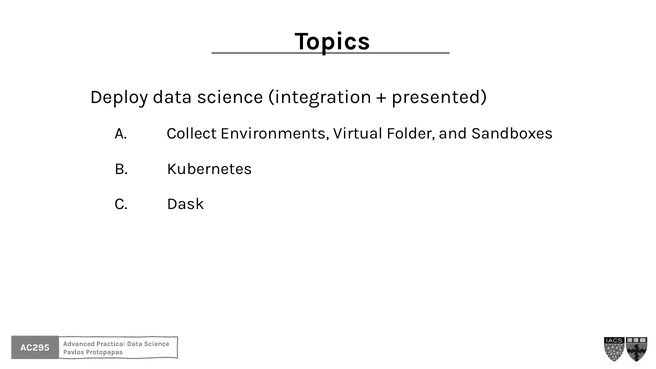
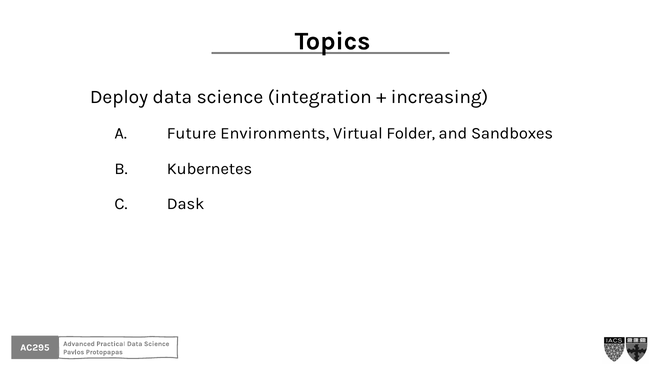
presented: presented -> increasing (440, 97)
Collect: Collect -> Future (192, 133)
